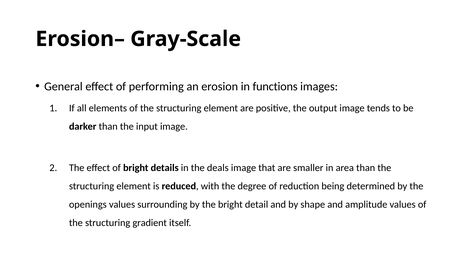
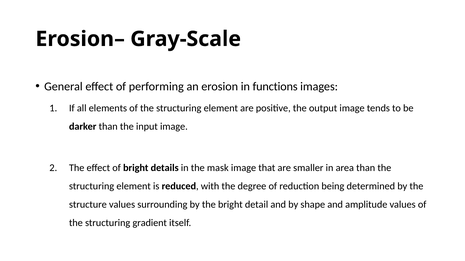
deals: deals -> mask (218, 168)
openings: openings -> structure (88, 205)
